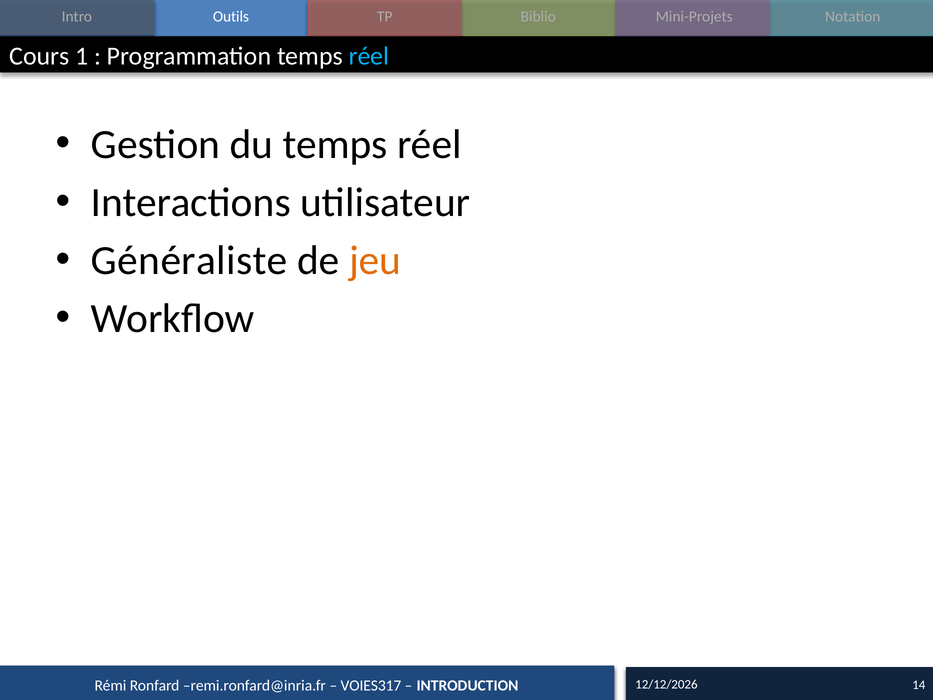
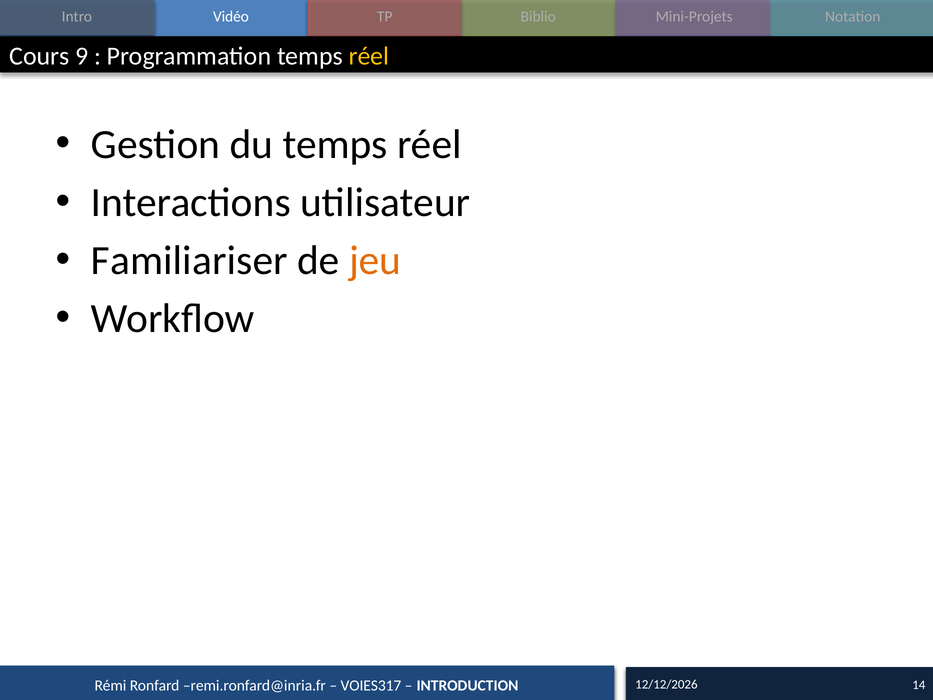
Outils: Outils -> Vidéo (231, 17)
1: 1 -> 9 (82, 56)
réel colour: light blue -> yellow (369, 56)
Généraliste: Généraliste -> Familiariser (189, 260)
